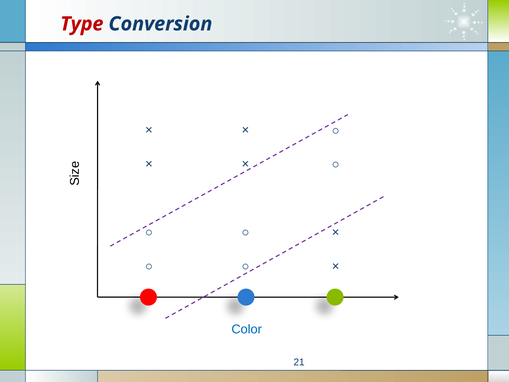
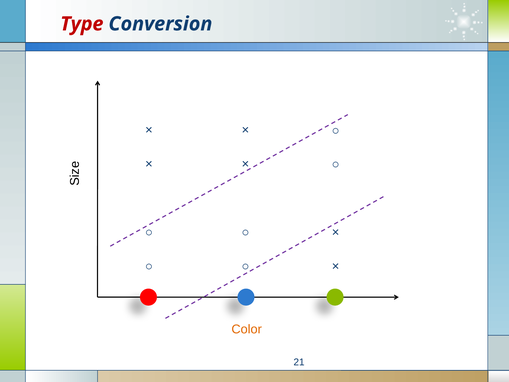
Color colour: blue -> orange (247, 329)
